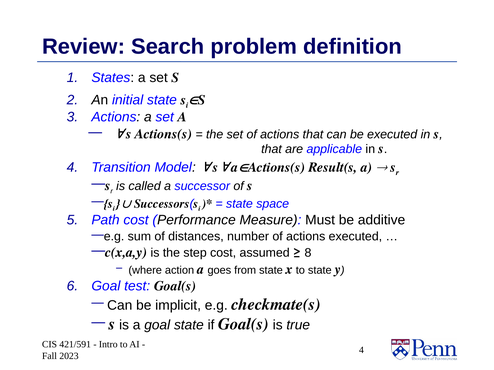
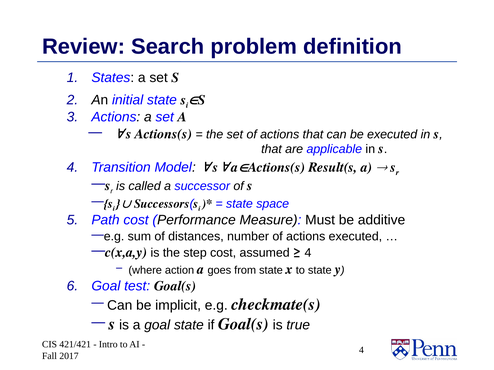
8: 8 -> 4 (308, 253)
421/591: 421/591 -> 421/421 (75, 345)
2023: 2023 -> 2017 (69, 356)
